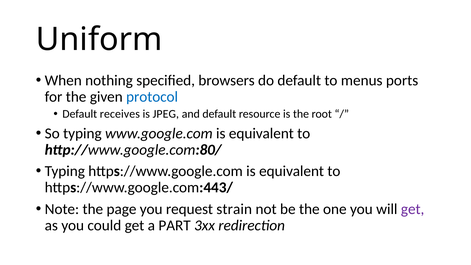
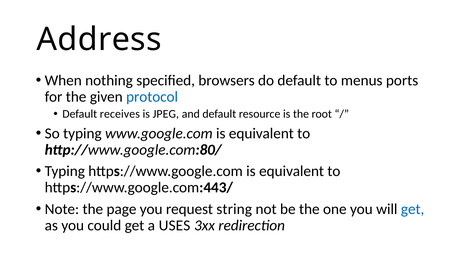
Uniform: Uniform -> Address (99, 40)
strain: strain -> string (234, 209)
get colour: purple -> blue (413, 209)
PART: PART -> USES (174, 225)
